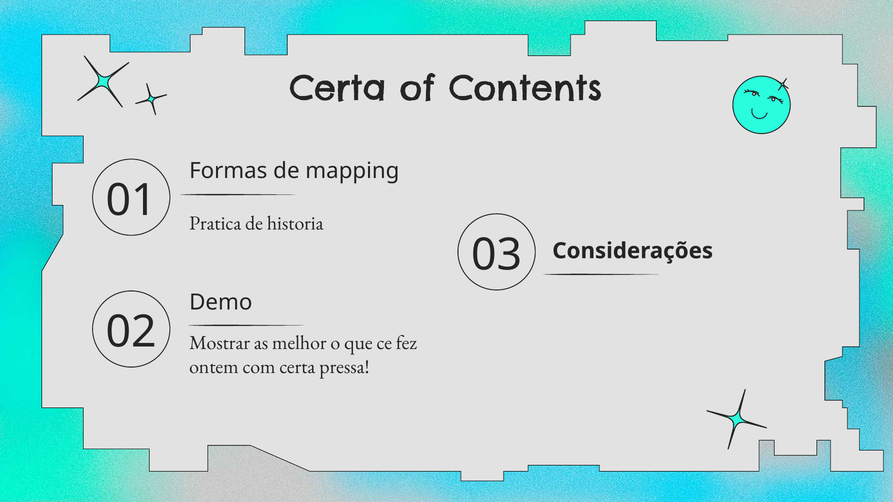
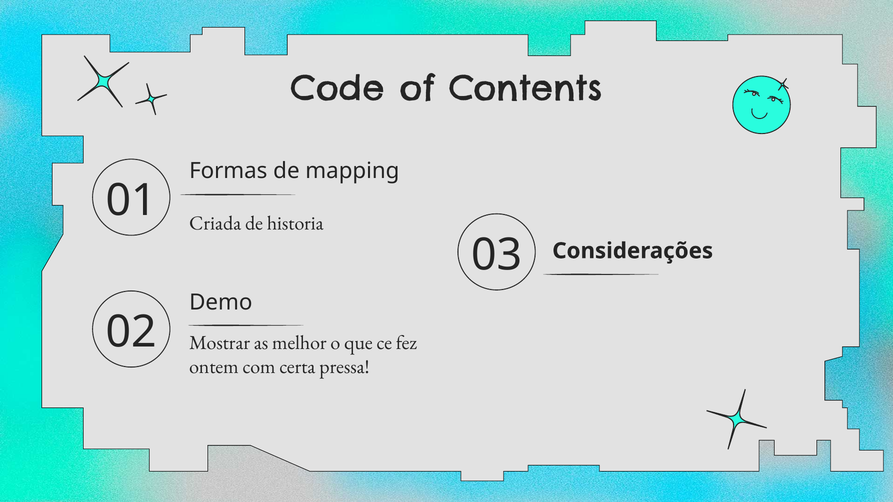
Certa: Certa -> Code (338, 89)
Pratica: Pratica -> Criada (215, 224)
